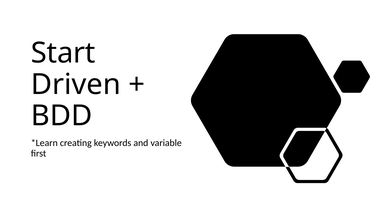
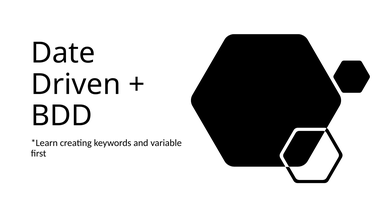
Start: Start -> Date (63, 53)
